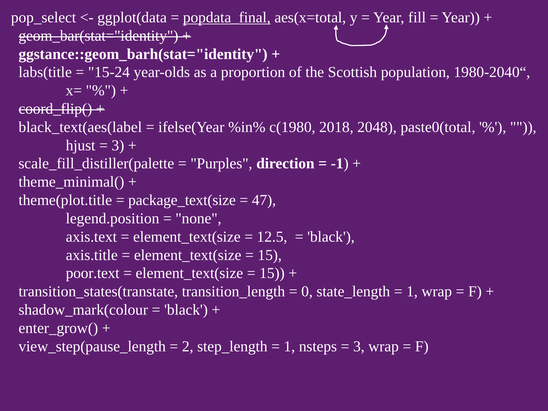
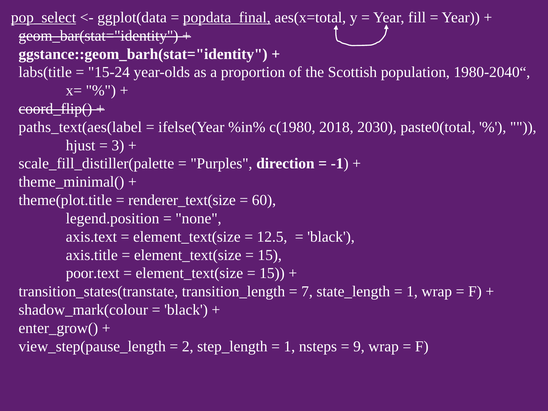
pop_select underline: none -> present (44, 17)
black_text(aes(label: black_text(aes(label -> paths_text(aes(label (80, 127)
2048: 2048 -> 2030 (377, 127)
package_text(size: package_text(size -> renderer_text(size (182, 200)
47: 47 -> 60 (264, 200)
0: 0 -> 7 (307, 292)
3: 3 -> 9 (359, 346)
